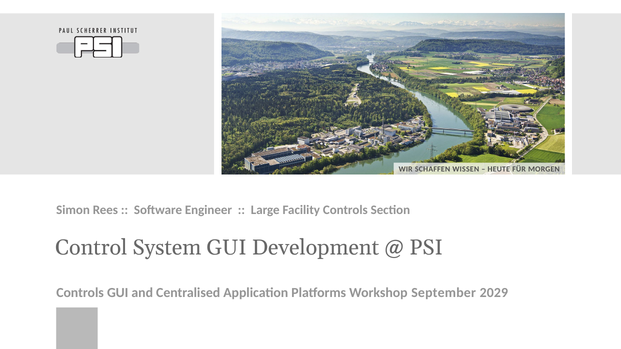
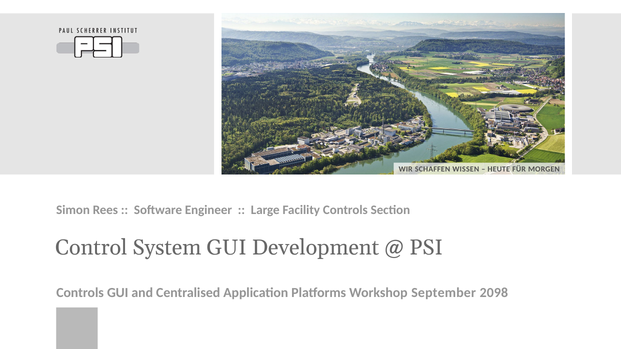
2029: 2029 -> 2098 (494, 293)
